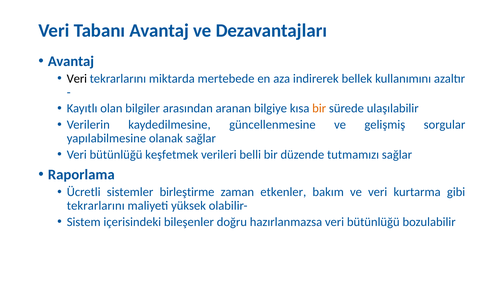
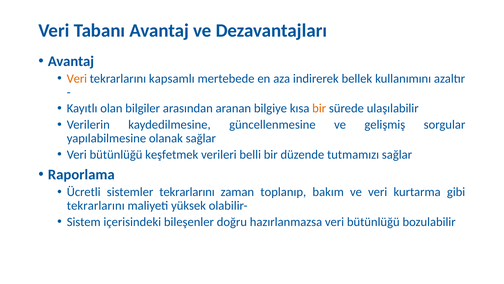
Veri colour: black -> orange (77, 78)
miktarda: miktarda -> kapsamlı (172, 78)
sistemler birleştirme: birleştirme -> tekrarlarını (187, 192)
etkenler: etkenler -> toplanıp (283, 192)
